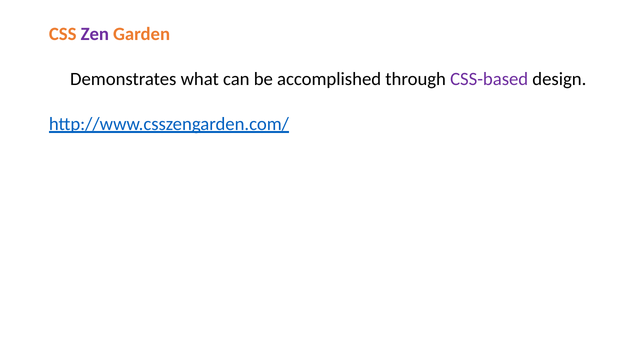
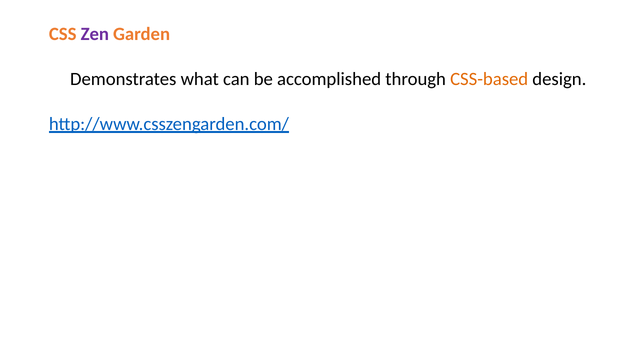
CSS-based colour: purple -> orange (489, 79)
